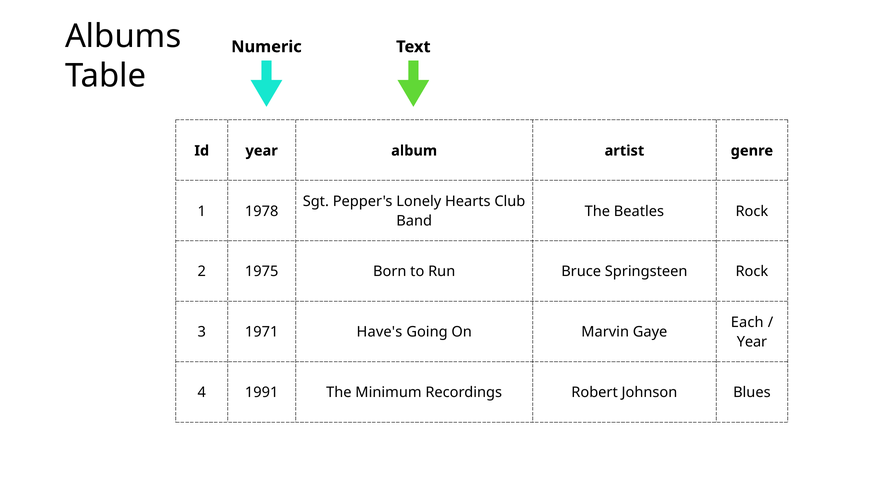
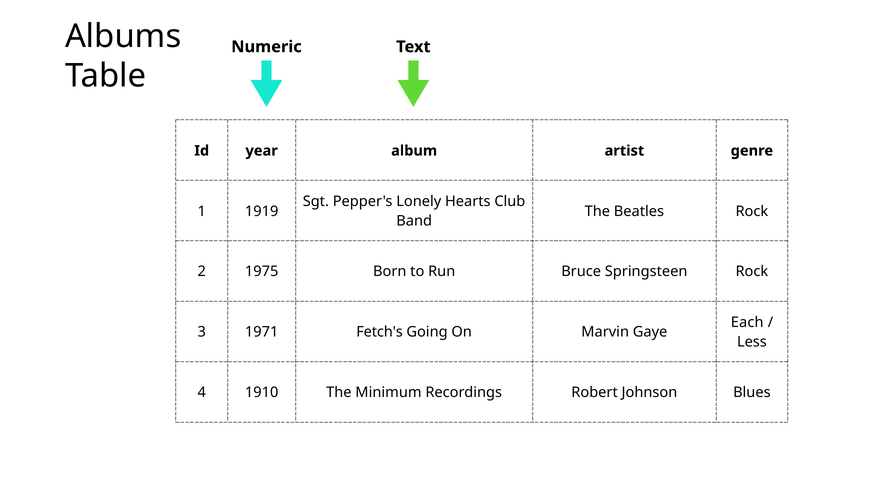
1978: 1978 -> 1919 (262, 211)
Have's: Have's -> Fetch's (380, 332)
Year: Year -> Less (752, 342)
1991: 1991 -> 1910 (262, 392)
